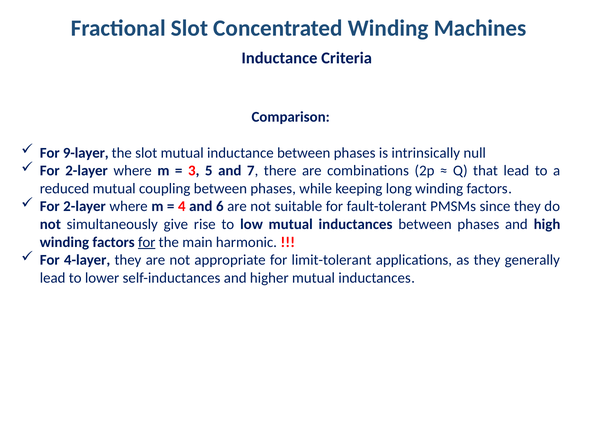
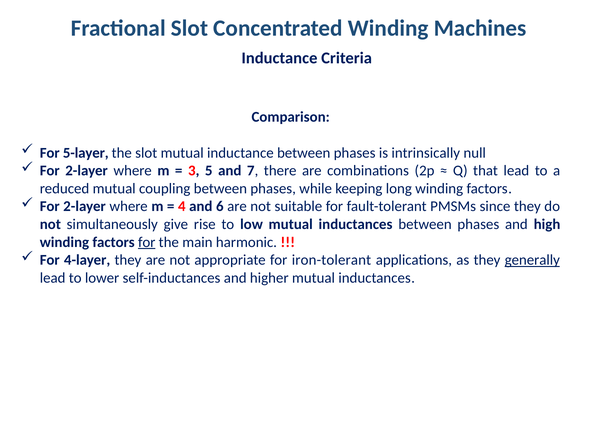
9-layer: 9-layer -> 5-layer (86, 153)
limit-tolerant: limit-tolerant -> iron-tolerant (331, 260)
generally underline: none -> present (532, 260)
